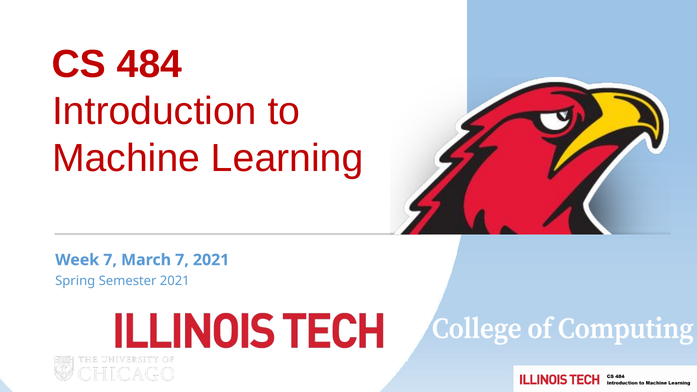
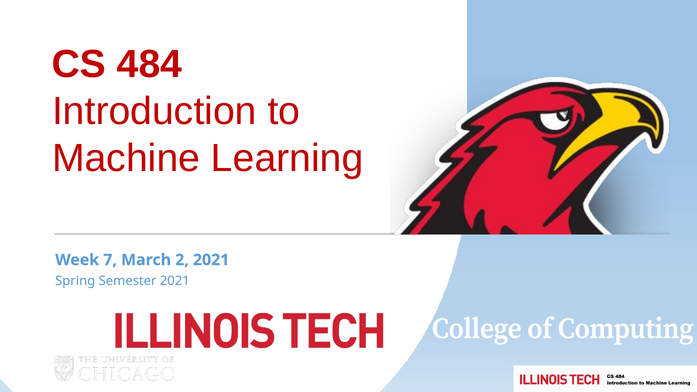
March 7: 7 -> 2 (182, 260)
